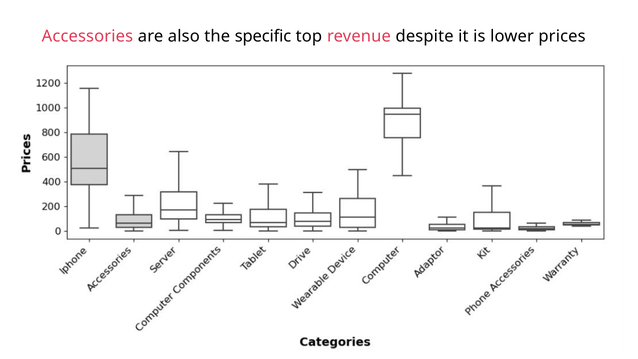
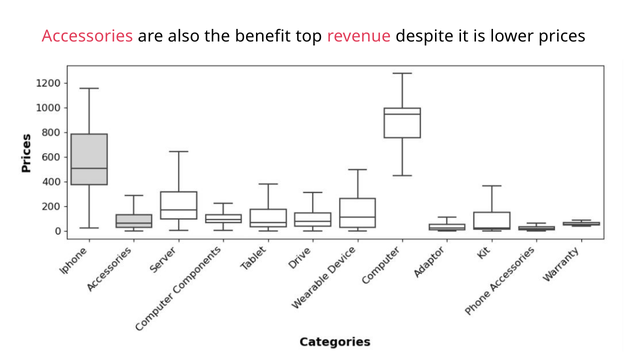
specific: specific -> benefit (263, 36)
